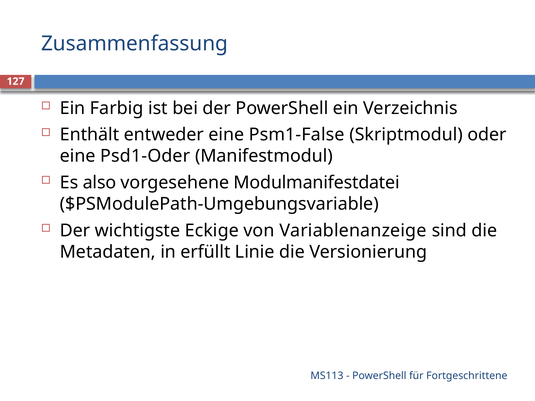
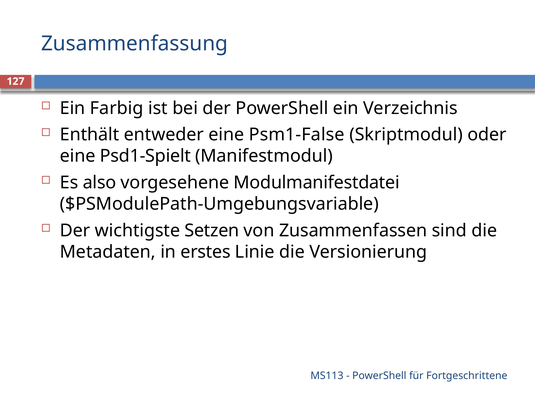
Psd1-Oder: Psd1-Oder -> Psd1-Spielt (145, 156)
Eckige: Eckige -> Setzen (212, 231)
Variablenanzeige: Variablenanzeige -> Zusammenfassen (353, 231)
erfüllt: erfüllt -> erstes (206, 252)
